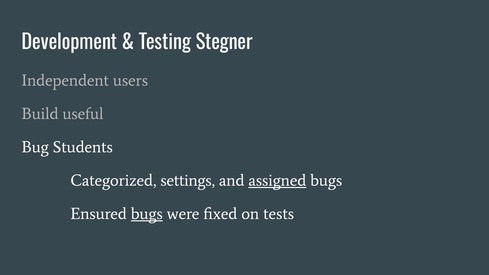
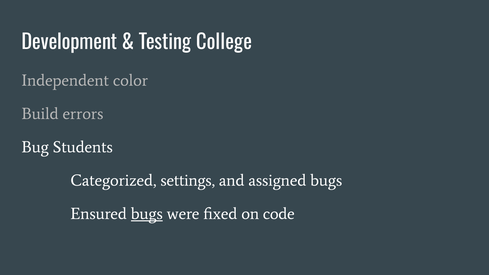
Stegner: Stegner -> College (224, 42)
users: users -> color (130, 80)
useful: useful -> errors (83, 114)
assigned underline: present -> none (277, 180)
tests: tests -> code (279, 214)
